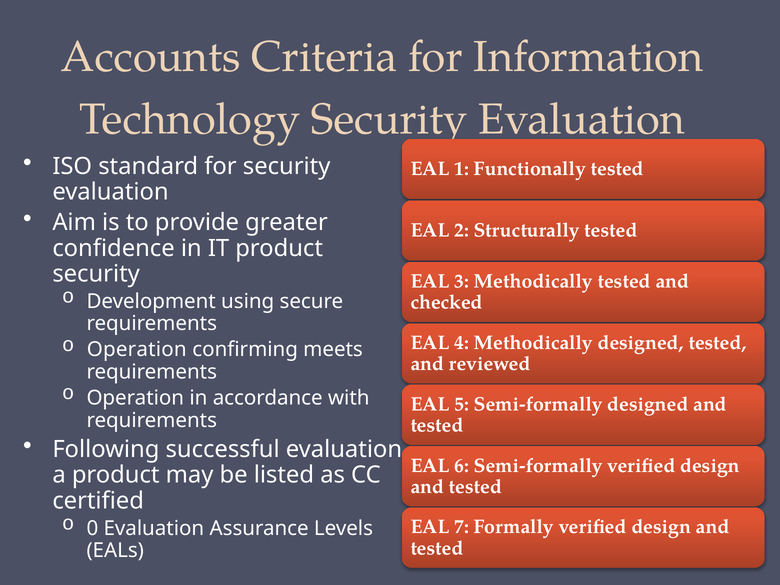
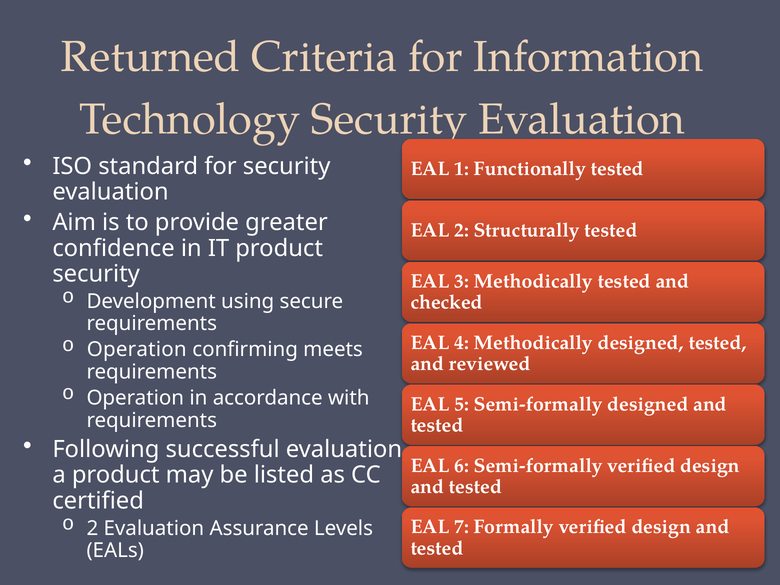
Accounts: Accounts -> Returned (151, 57)
0: 0 -> 2 (92, 528)
